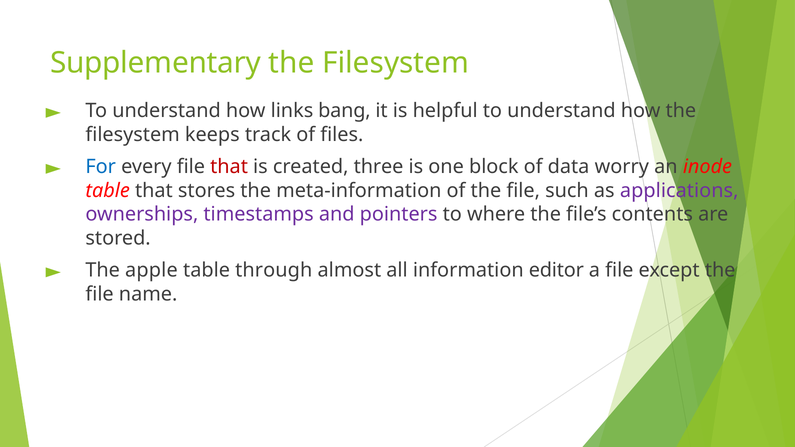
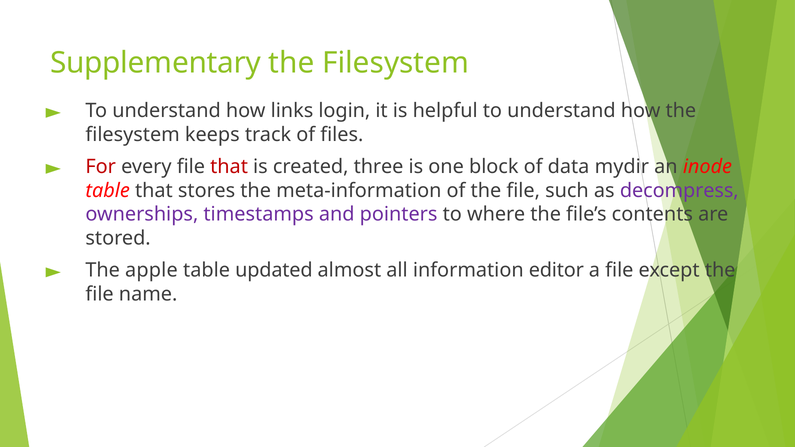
bang: bang -> login (344, 111)
For colour: blue -> red (101, 167)
worry: worry -> mydir (622, 167)
applications: applications -> decompress (679, 191)
through: through -> updated (274, 270)
